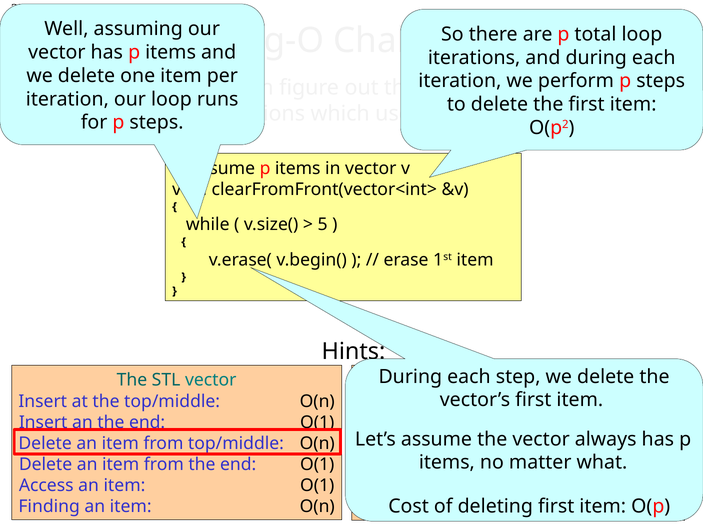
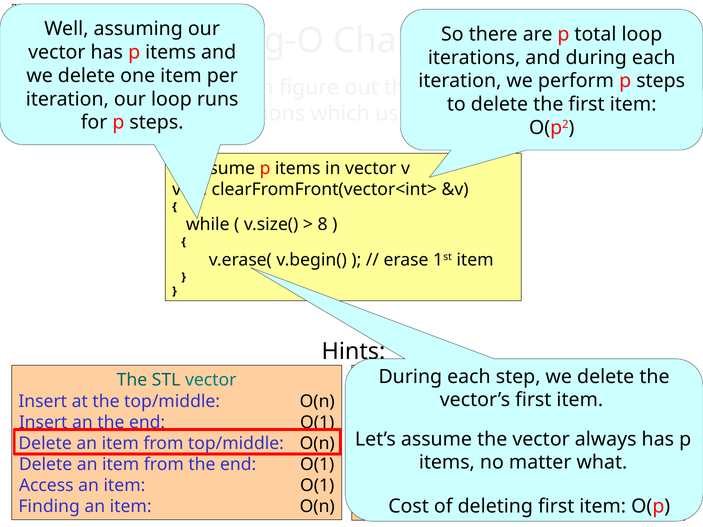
5: 5 -> 8 (323, 225)
